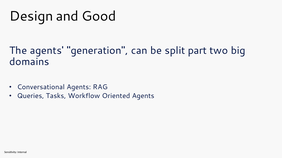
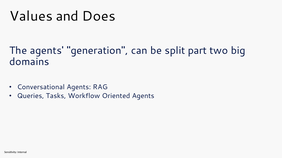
Design: Design -> Values (31, 16)
Good: Good -> Does (99, 16)
